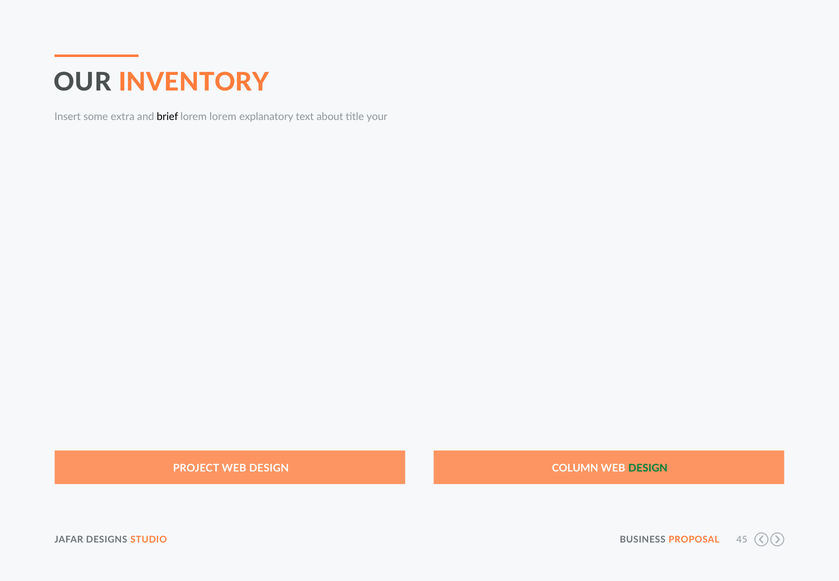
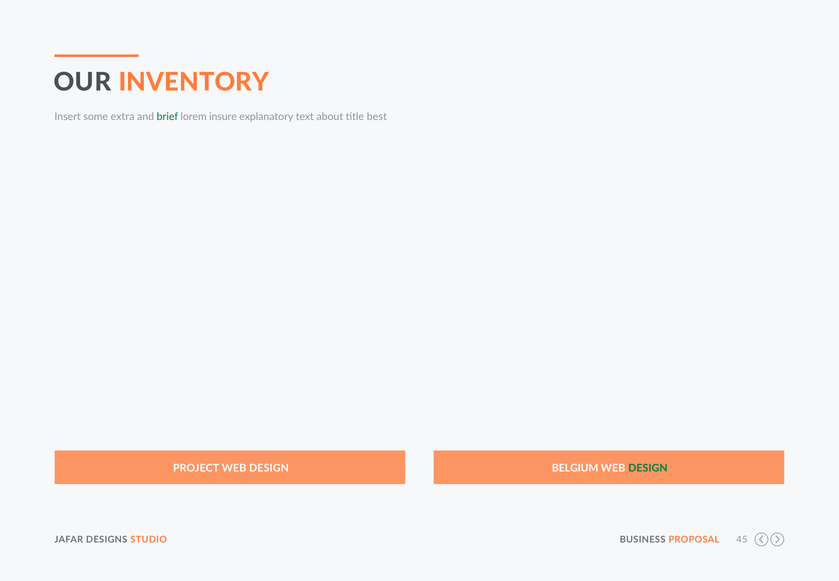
brief colour: black -> green (167, 117)
lorem lorem: lorem -> insure (223, 117)
your: your -> best (377, 117)
COLUMN: COLUMN -> BELGIUM (575, 468)
